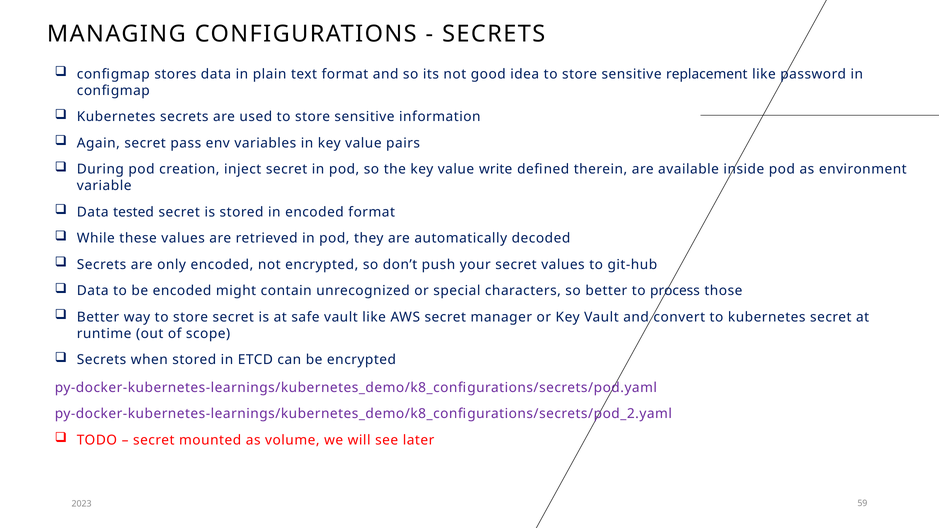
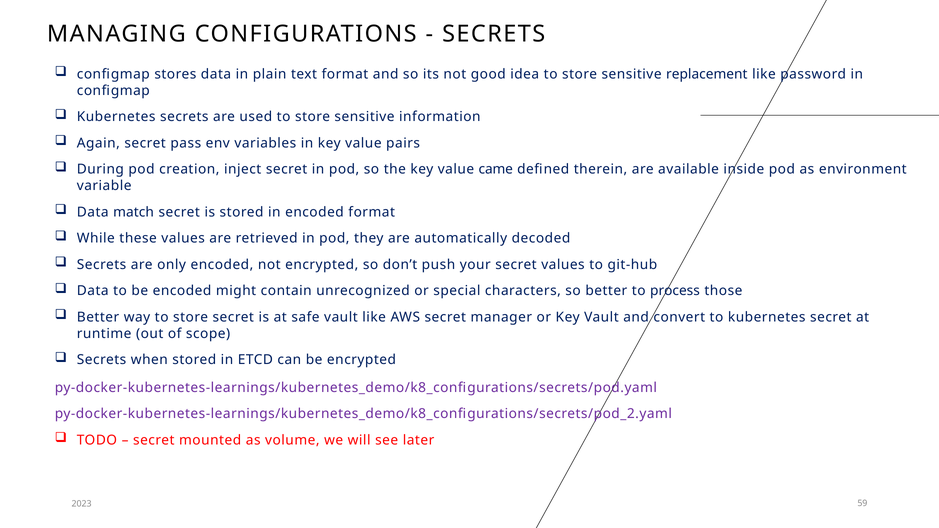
write: write -> came (496, 169)
tested: tested -> match (134, 212)
